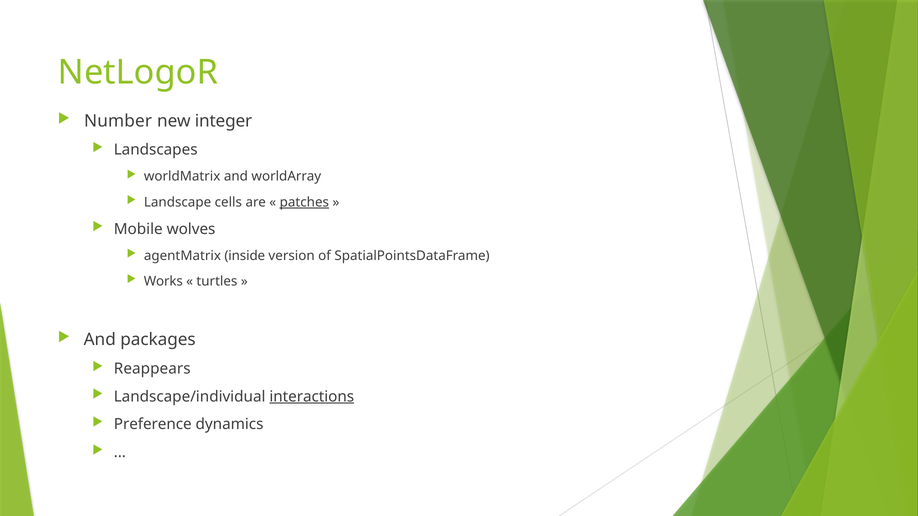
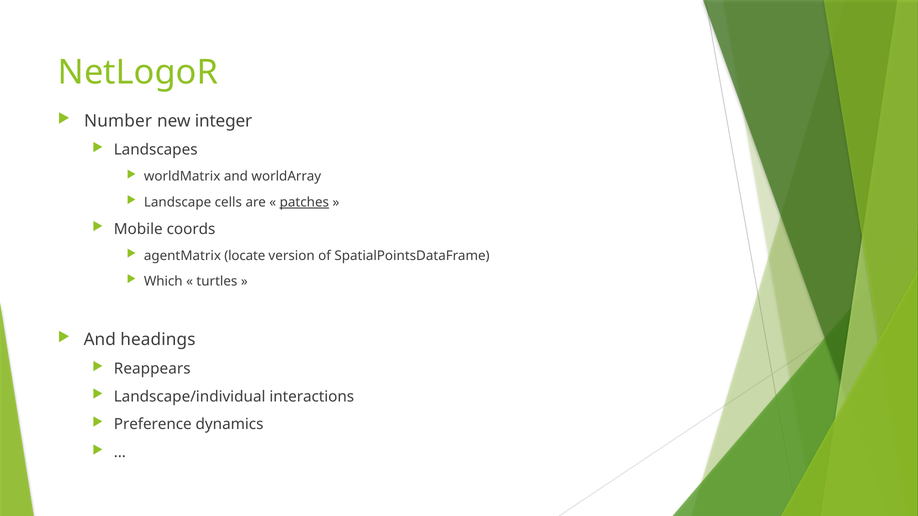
wolves: wolves -> coords (191, 229)
inside: inside -> locate (245, 256)
Works: Works -> Which (163, 282)
packages: packages -> headings (158, 340)
interactions underline: present -> none (312, 397)
